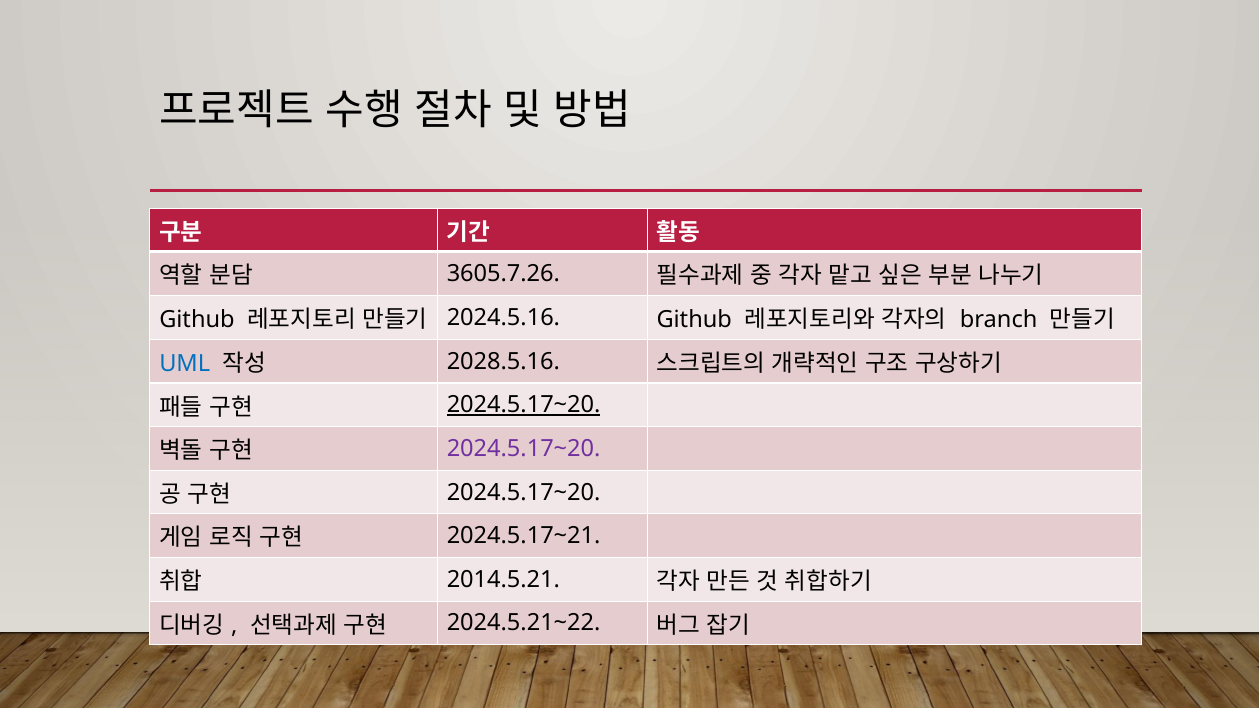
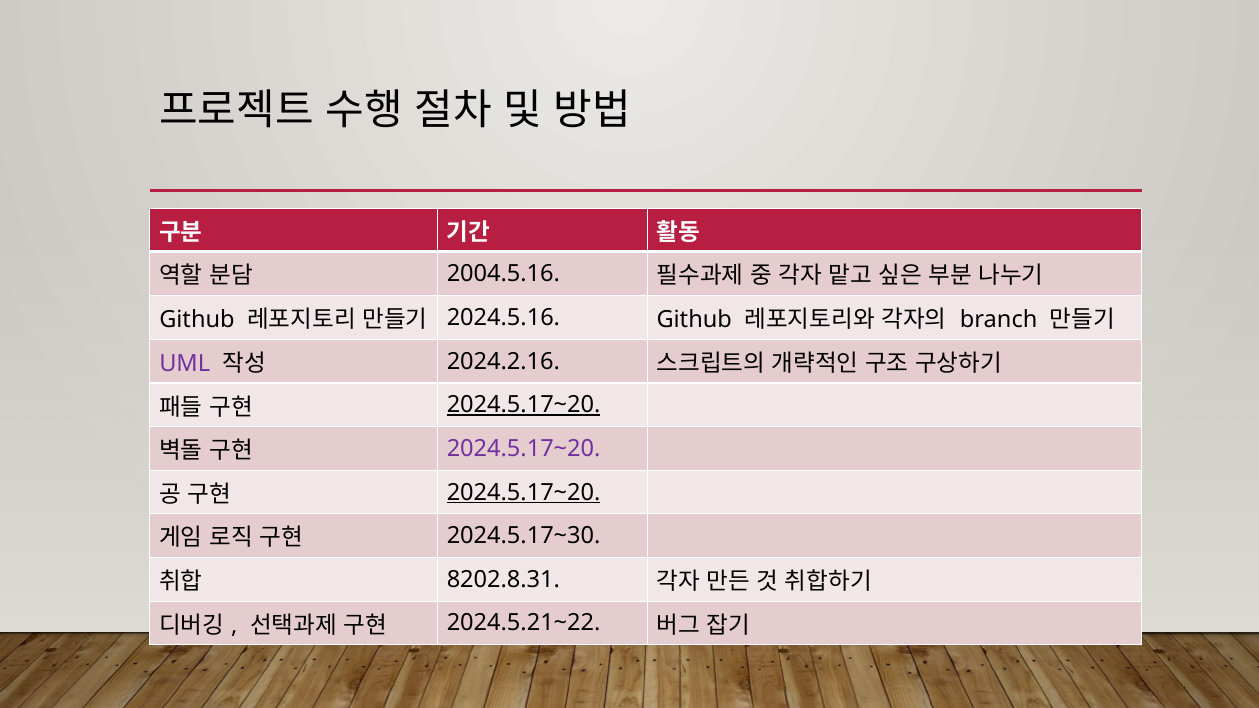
3605.7.26: 3605.7.26 -> 2004.5.16 (503, 274)
UML colour: blue -> purple (185, 364)
2028.5.16: 2028.5.16 -> 2024.2.16 (503, 361)
2024.5.17~20 underline: none -> present (524, 492)
2024.5.17~21: 2024.5.17~21 -> 2024.5.17~30 (524, 536)
2014.5.21: 2014.5.21 -> 8202.8.31 (503, 580)
